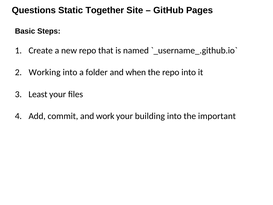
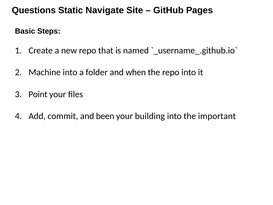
Together: Together -> Navigate (105, 10)
Working: Working -> Machine (45, 72)
Least: Least -> Point (38, 94)
work: work -> been (105, 116)
